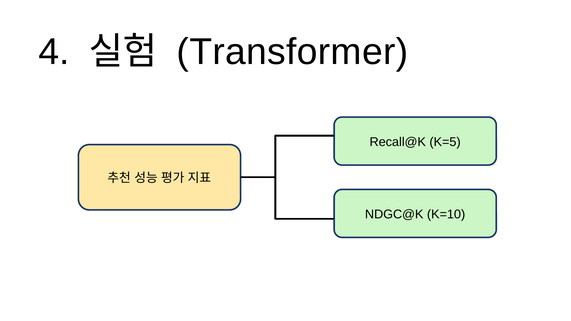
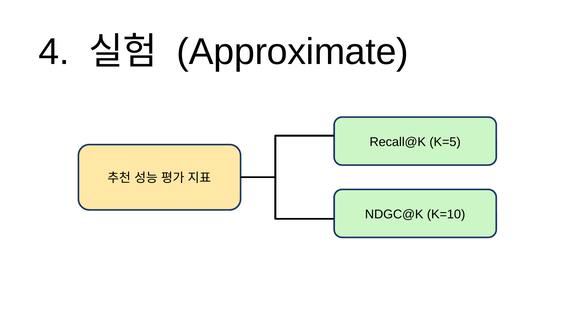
Transformer: Transformer -> Approximate (293, 52)
